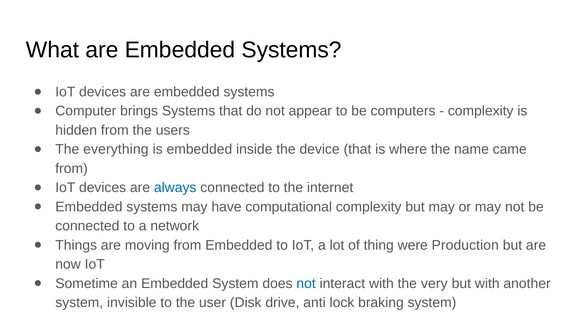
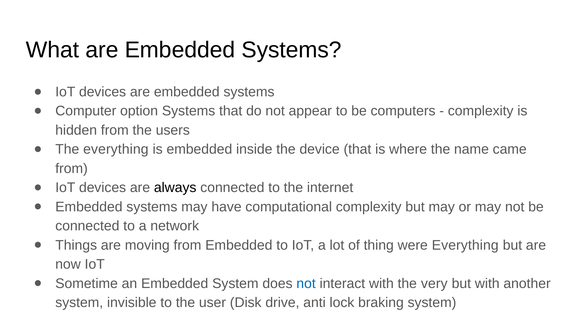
brings: brings -> option (139, 111)
always colour: blue -> black (175, 187)
were Production: Production -> Everything (465, 245)
